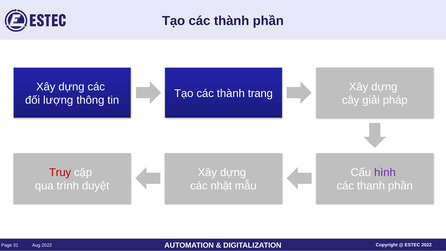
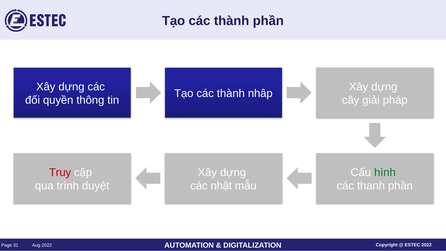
trang: trang -> nhâp (260, 93)
lượng: lượng -> quyền (58, 100)
hình colour: purple -> green (385, 172)
